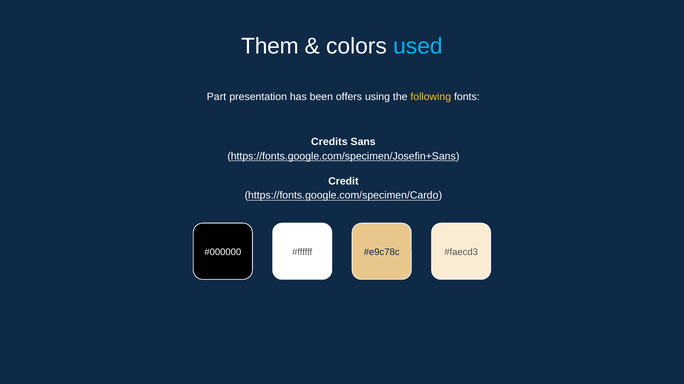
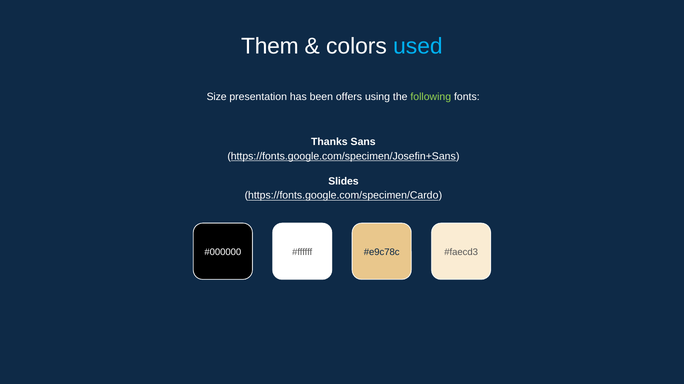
Part: Part -> Size (217, 97)
following colour: yellow -> light green (431, 97)
Credits: Credits -> Thanks (329, 142)
Credit: Credit -> Slides (343, 181)
